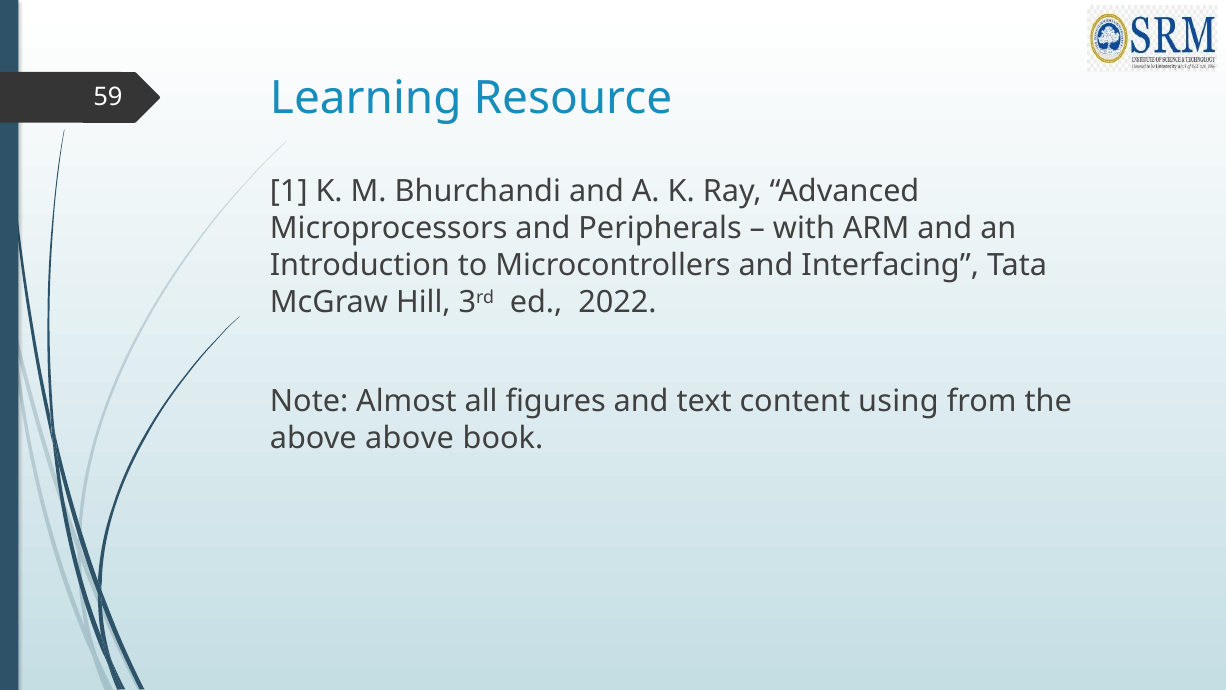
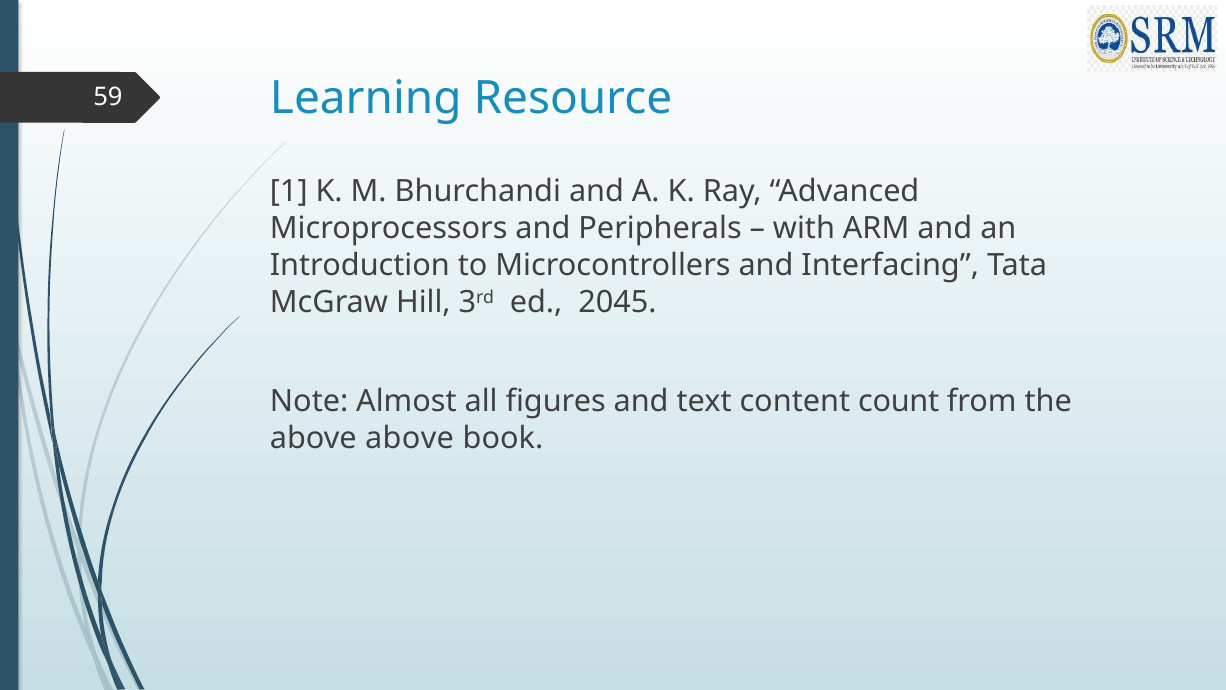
2022: 2022 -> 2045 (617, 302)
using: using -> count (899, 401)
